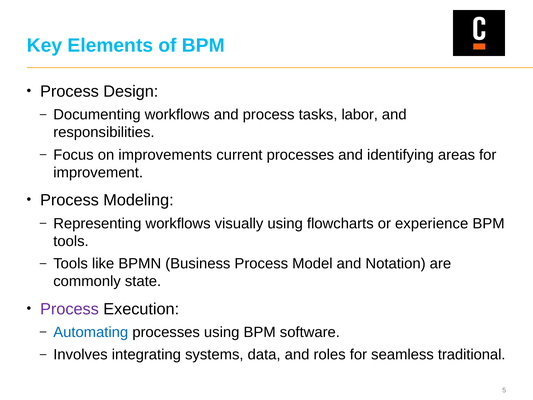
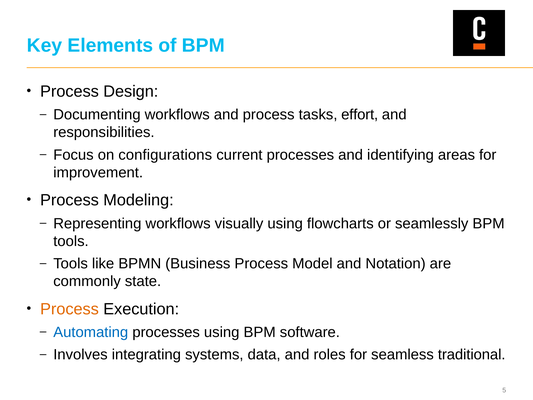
labor: labor -> effort (360, 115)
improvements: improvements -> configurations (165, 155)
experience: experience -> seamlessly (432, 223)
Process colour: purple -> orange (70, 309)
